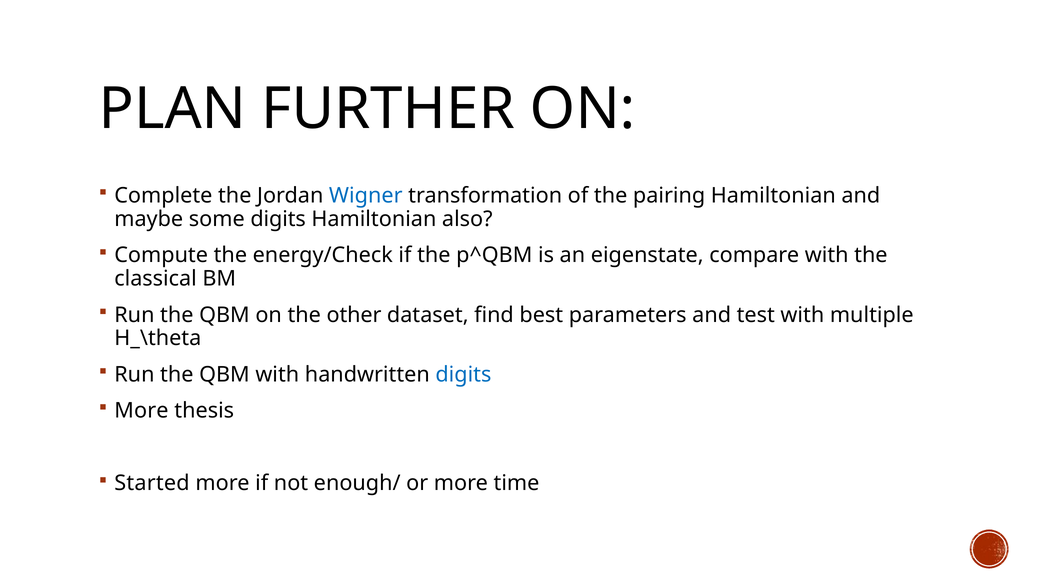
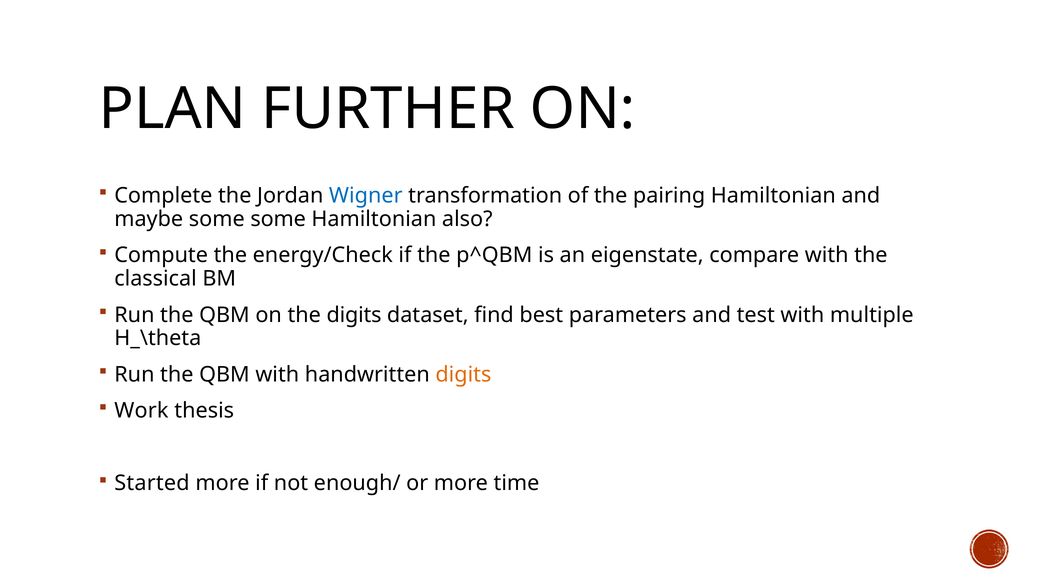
some digits: digits -> some (278, 219)
the other: other -> digits (354, 315)
digits colour: blue -> orange (463, 375)
More: More -> Work (141, 411)
